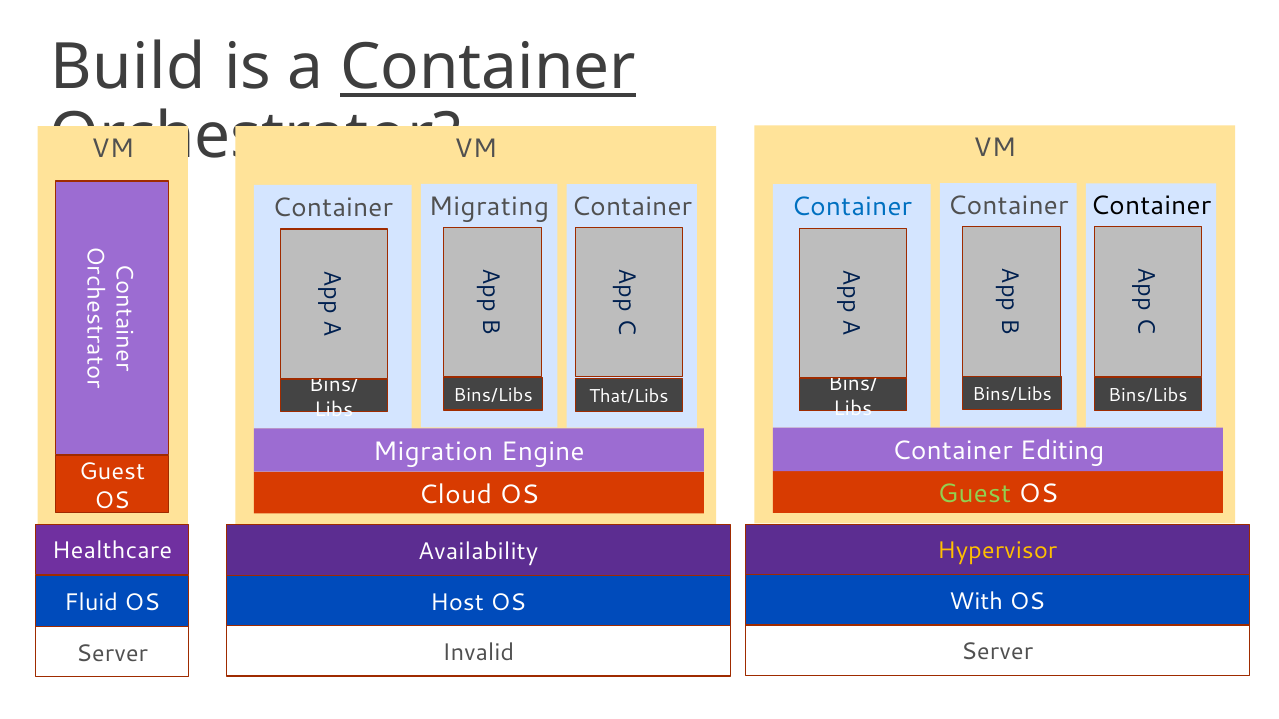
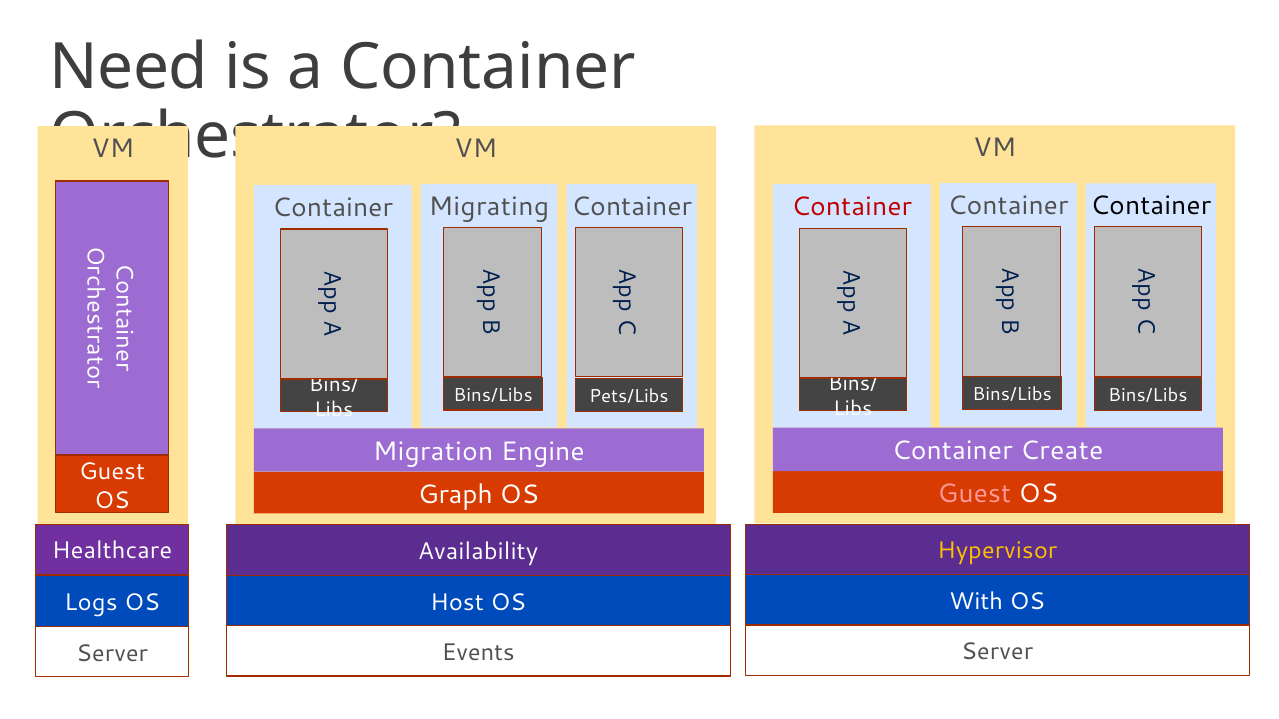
Build: Build -> Need (129, 68)
Container underline: present -> none (488, 68)
Container colour: blue -> red (852, 207)
That/Libs: That/Libs -> Pets/Libs (629, 396)
Editing: Editing -> Create (1062, 451)
Guest colour: light green -> pink (974, 494)
Cloud: Cloud -> Graph (456, 495)
Fluid: Fluid -> Logs (91, 603)
Invalid: Invalid -> Events (478, 653)
